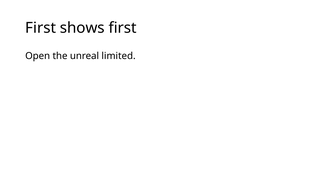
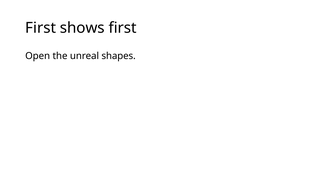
limited: limited -> shapes (119, 56)
